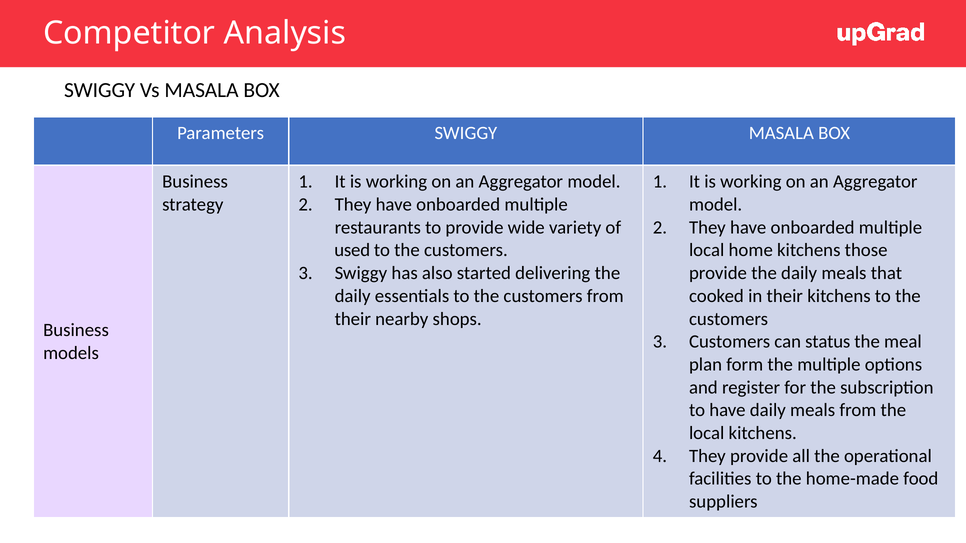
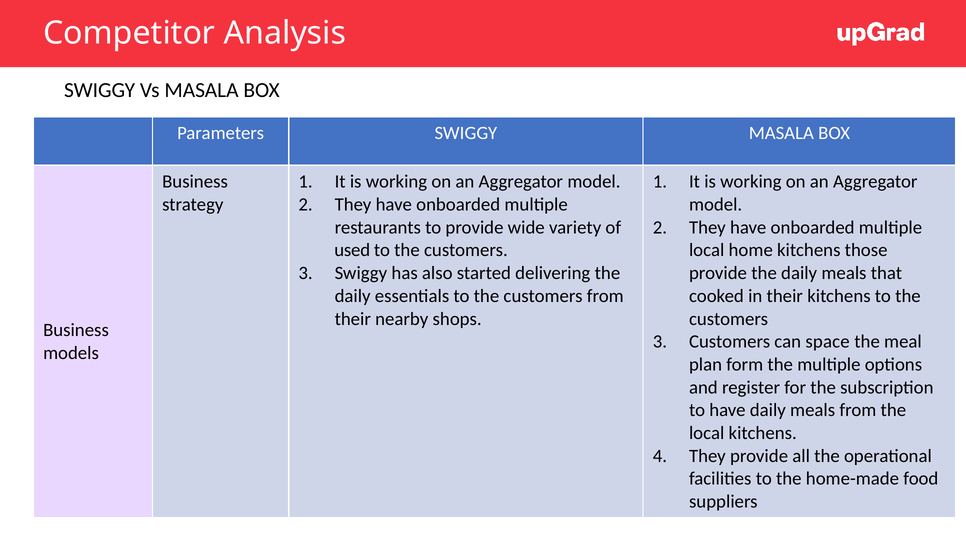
status: status -> space (828, 342)
